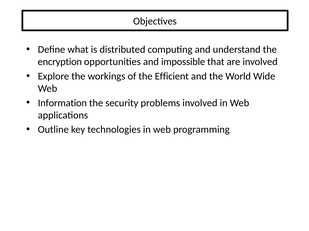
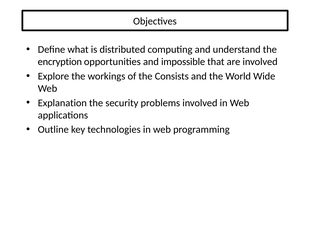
Efficient: Efficient -> Consists (172, 76)
Information: Information -> Explanation (62, 103)
